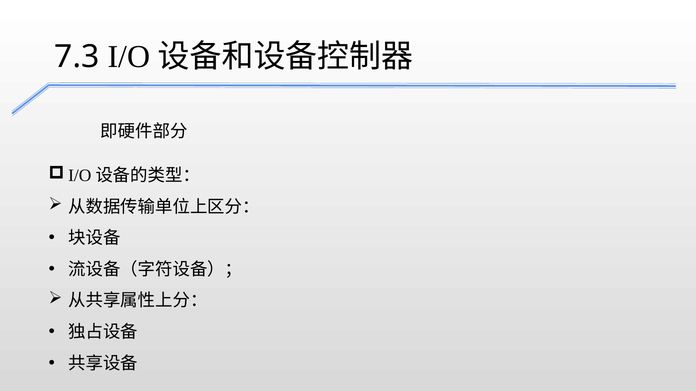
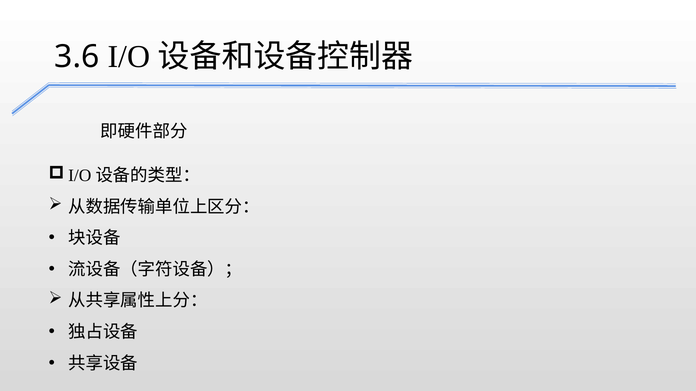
7.3: 7.3 -> 3.6 (77, 57)
